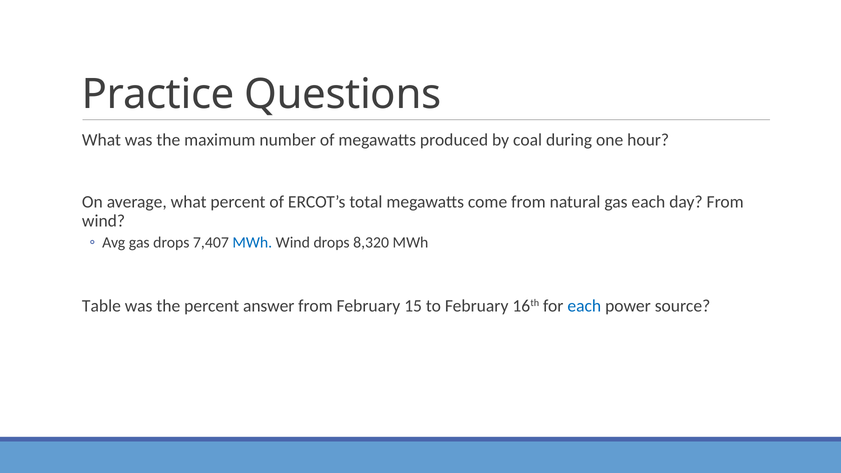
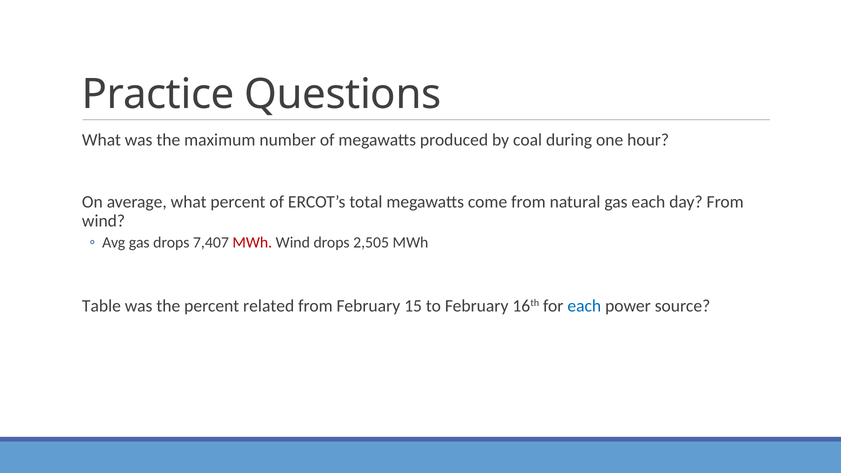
MWh colour: blue -> red (252, 243)
8,320: 8,320 -> 2,505 (371, 243)
answer: answer -> related (269, 306)
